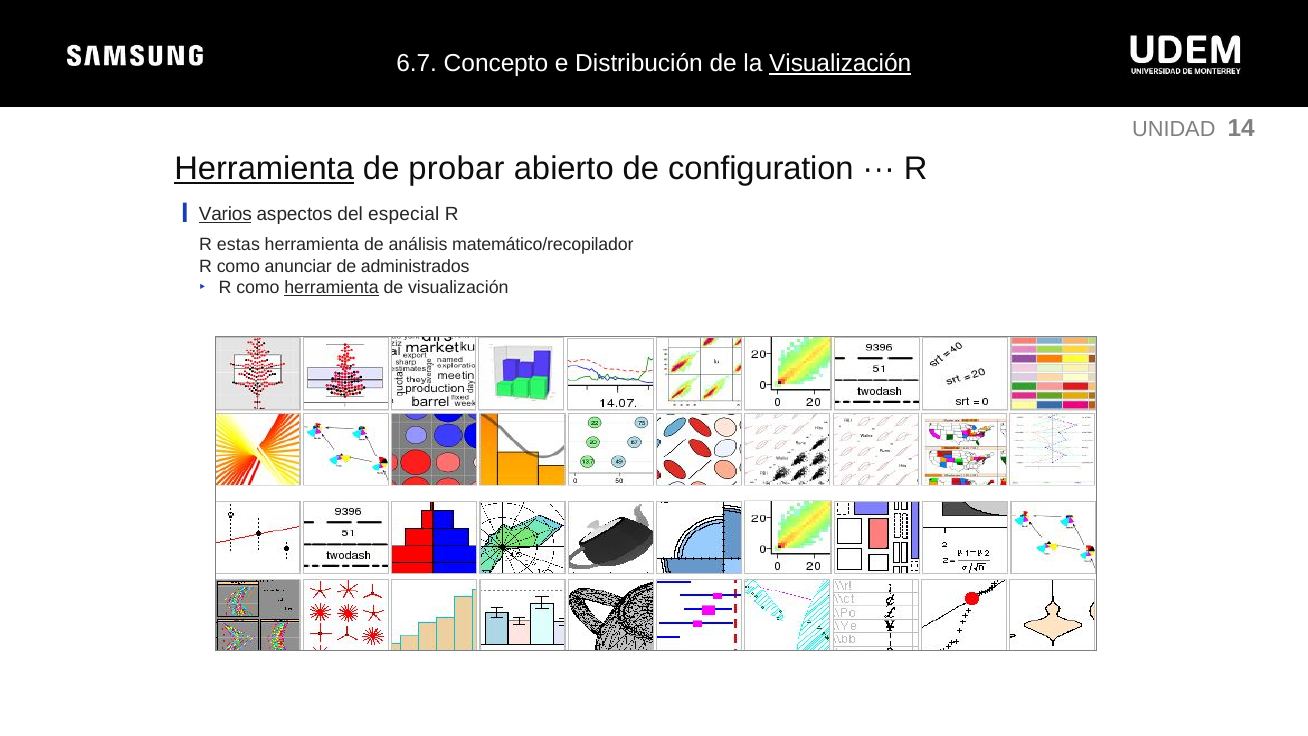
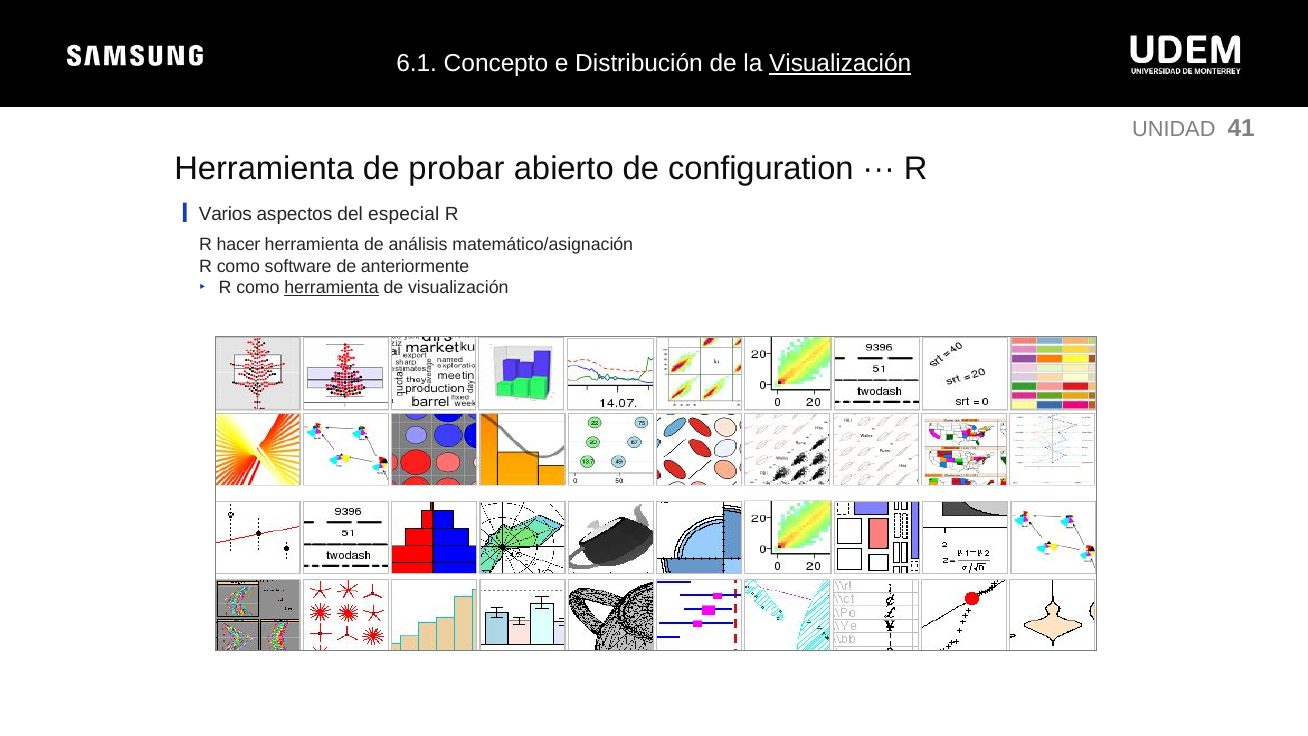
6.7: 6.7 -> 6.1 (417, 64)
14: 14 -> 41 (1241, 128)
Herramienta underline: present -> none (264, 168)
Varios underline: present -> none (225, 214)
estas: estas -> hacer (238, 245)
matemático/recopilador: matemático/recopilador -> matemático/asignación (543, 245)
anunciar: anunciar -> software (298, 266)
administrados: administrados -> anteriormente (415, 266)
